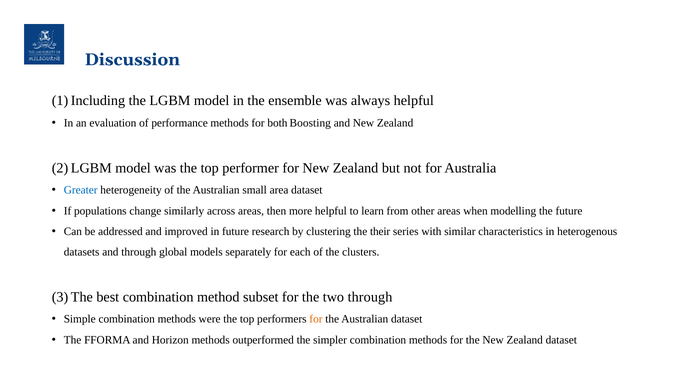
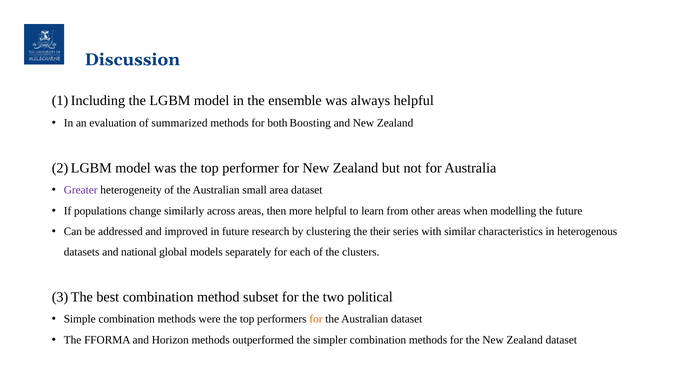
performance: performance -> summarized (179, 123)
Greater colour: blue -> purple (81, 190)
and through: through -> national (139, 252)
two through: through -> political (370, 297)
